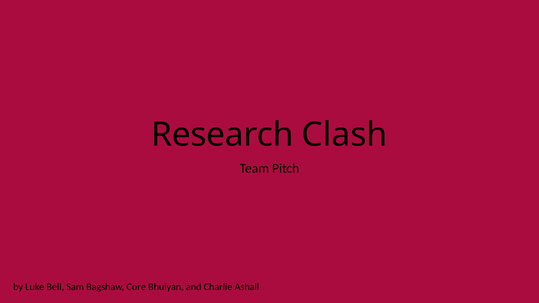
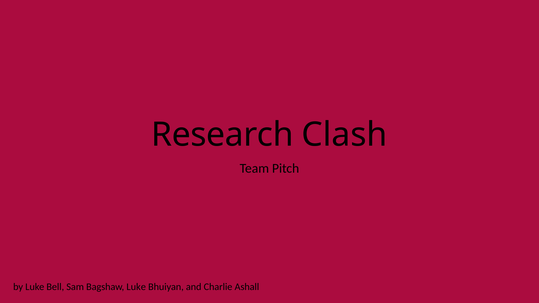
Bagshaw Core: Core -> Luke (136, 287)
